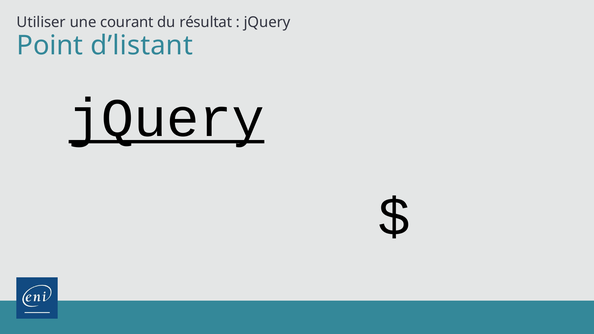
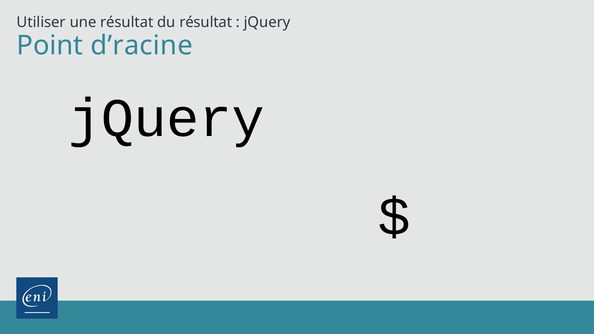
une courant: courant -> résultat (127, 22)
d’listant: d’listant -> d’racine (142, 46)
jQuery underline: present -> none (167, 118)
